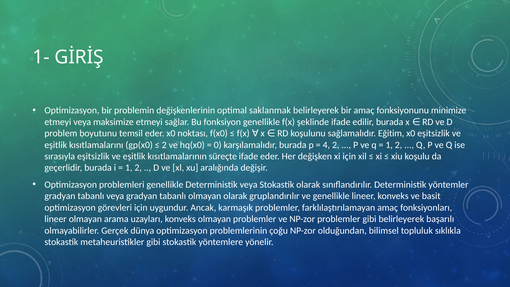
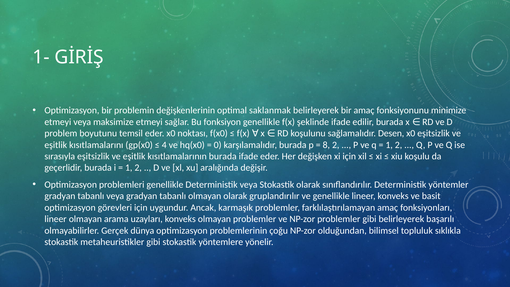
Eğitim: Eğitim -> Desen (391, 133)
2: 2 -> 4 (164, 145)
4: 4 -> 8 (326, 145)
kısıtlamalarının süreçte: süreçte -> burada (223, 156)
